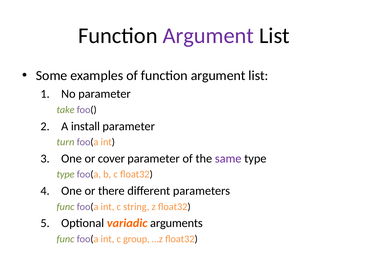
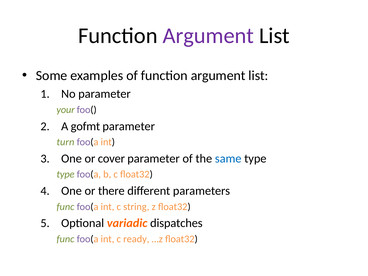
take: take -> your (66, 110)
install: install -> gofmt (85, 126)
same colour: purple -> blue (228, 159)
arguments: arguments -> dispatches (176, 223)
group: group -> ready (136, 239)
